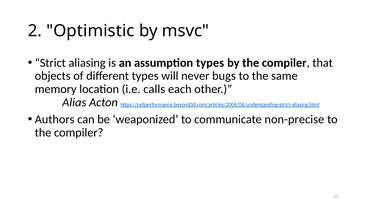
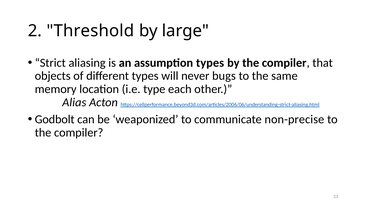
Optimistic: Optimistic -> Threshold (90, 31)
msvc: msvc -> large (185, 31)
calls: calls -> type (154, 89)
Authors: Authors -> Godbolt (55, 119)
